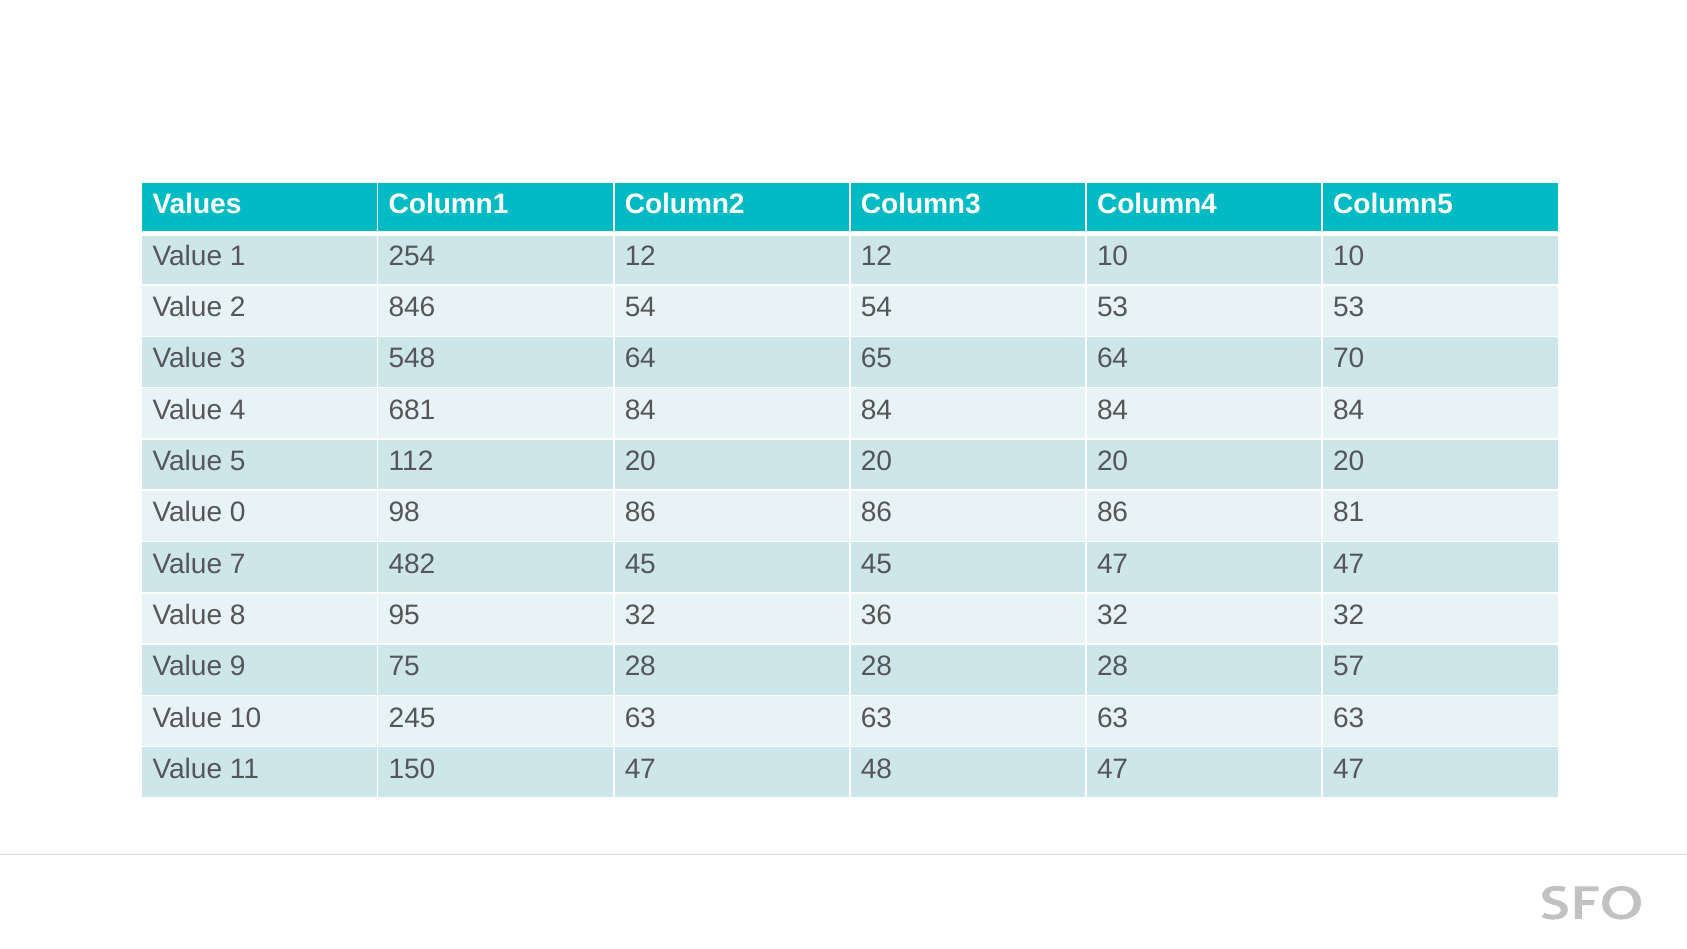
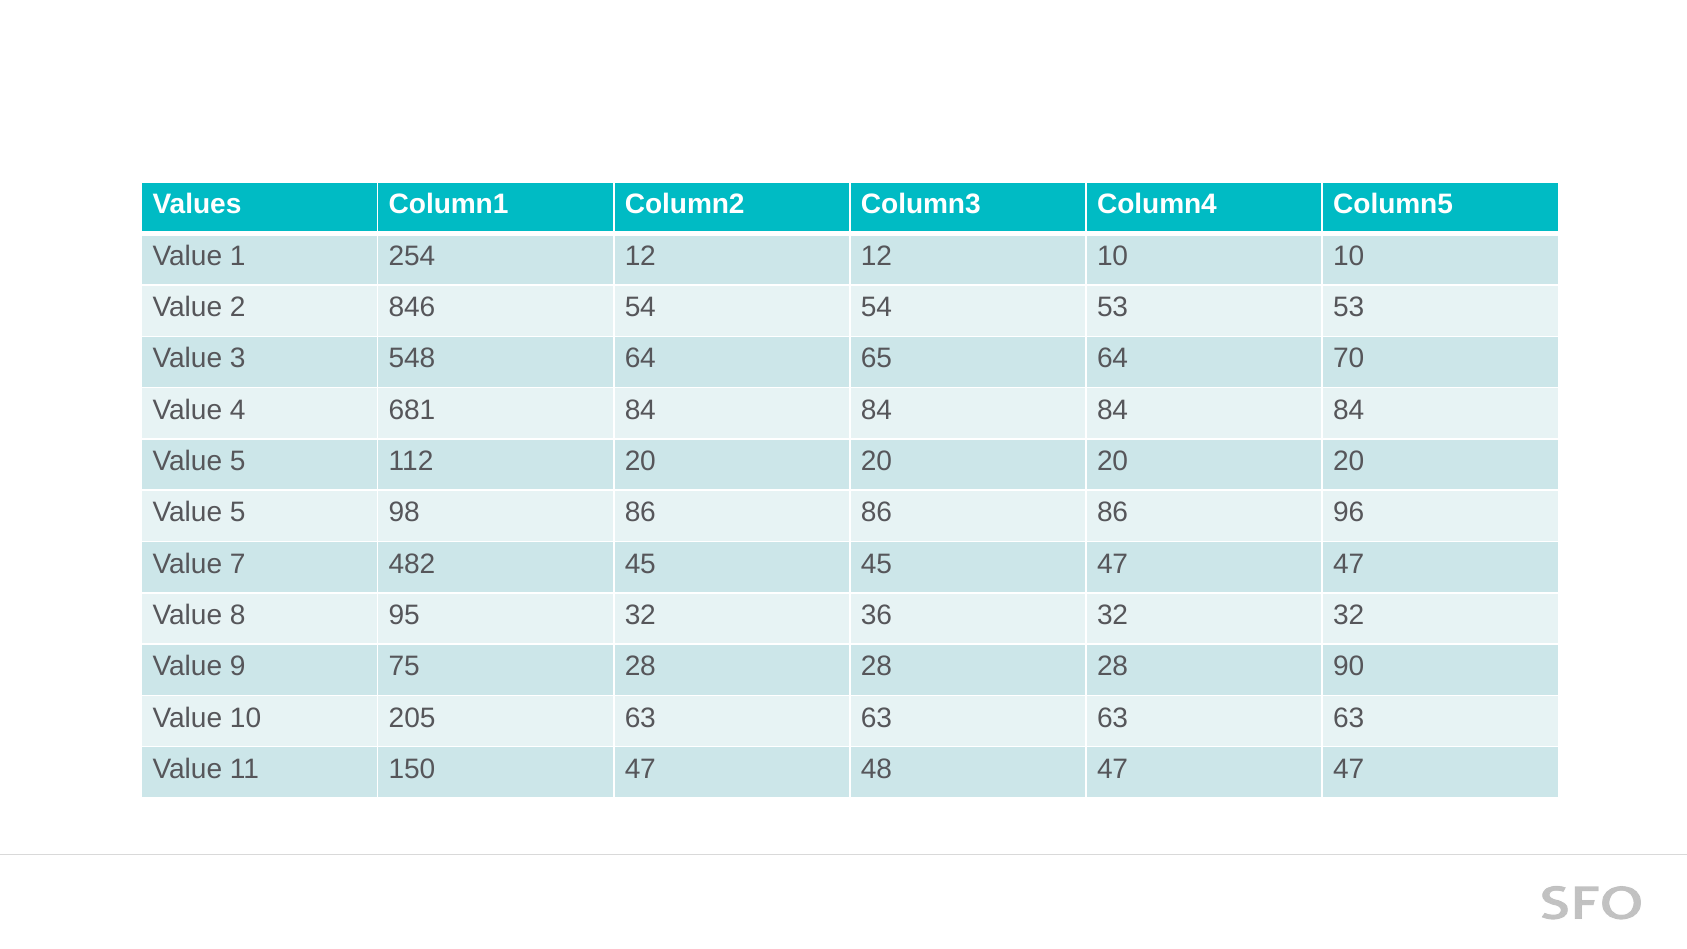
0: 0 -> 5 (238, 513)
81: 81 -> 96 (1349, 513)
57: 57 -> 90 (1349, 667)
245: 245 -> 205 (412, 718)
